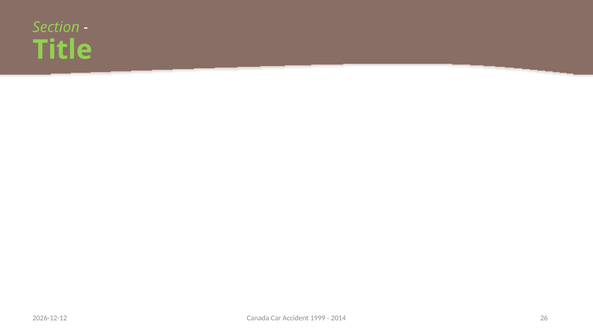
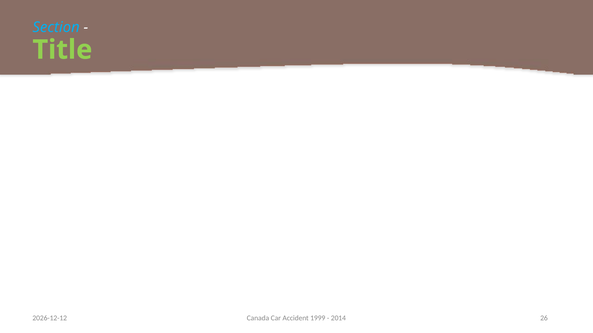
Section colour: light green -> light blue (56, 27)
